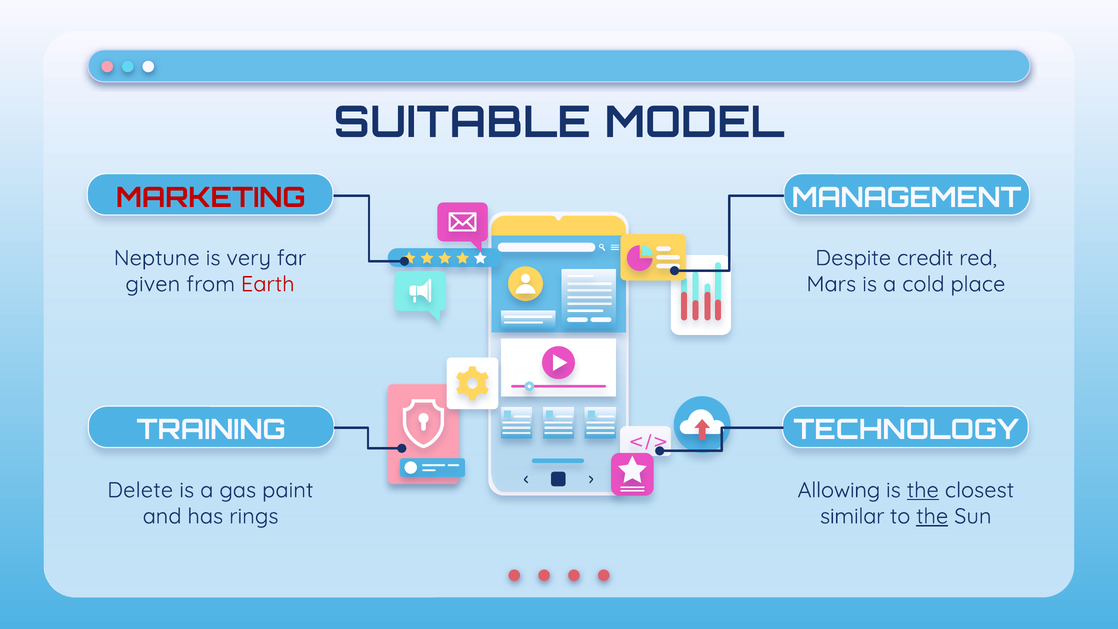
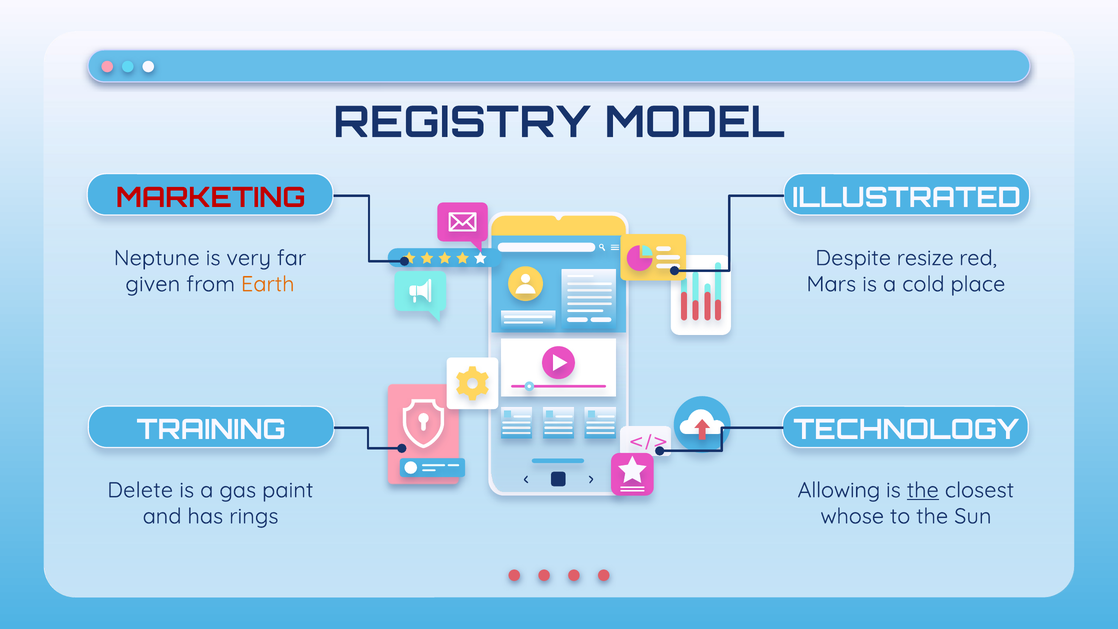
SUITABLE: SUITABLE -> REGISTRY (462, 123)
MANAGEMENT: MANAGEMENT -> ILLUSTRATED (907, 198)
credit: credit -> resize (925, 258)
Earth colour: red -> orange (268, 284)
similar: similar -> whose (852, 516)
the underline: present -> none (932, 516)
